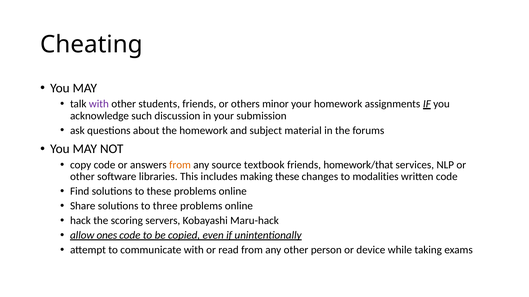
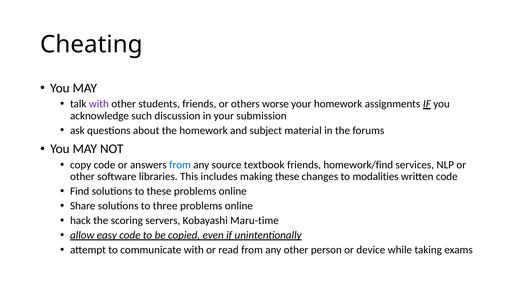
minor: minor -> worse (275, 104)
from colour: orange -> blue (180, 165)
homework/that: homework/that -> homework/find (358, 165)
Maru-hack: Maru-hack -> Maru-time (255, 221)
ones: ones -> easy (107, 236)
